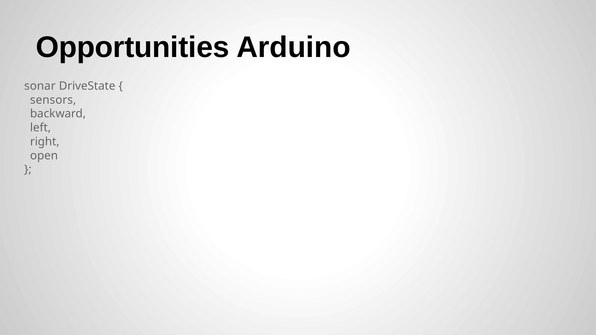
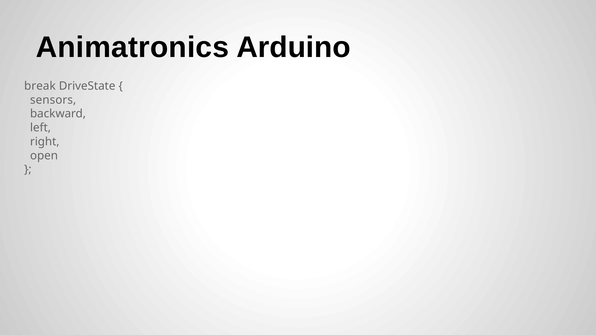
Opportunities: Opportunities -> Animatronics (132, 48)
sonar: sonar -> break (40, 86)
